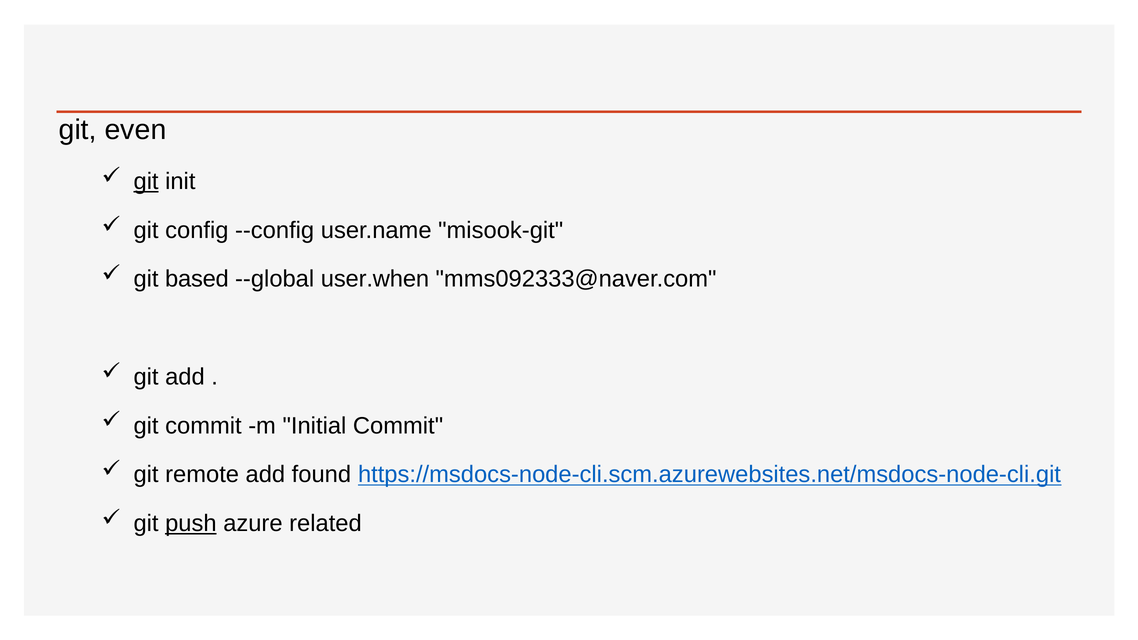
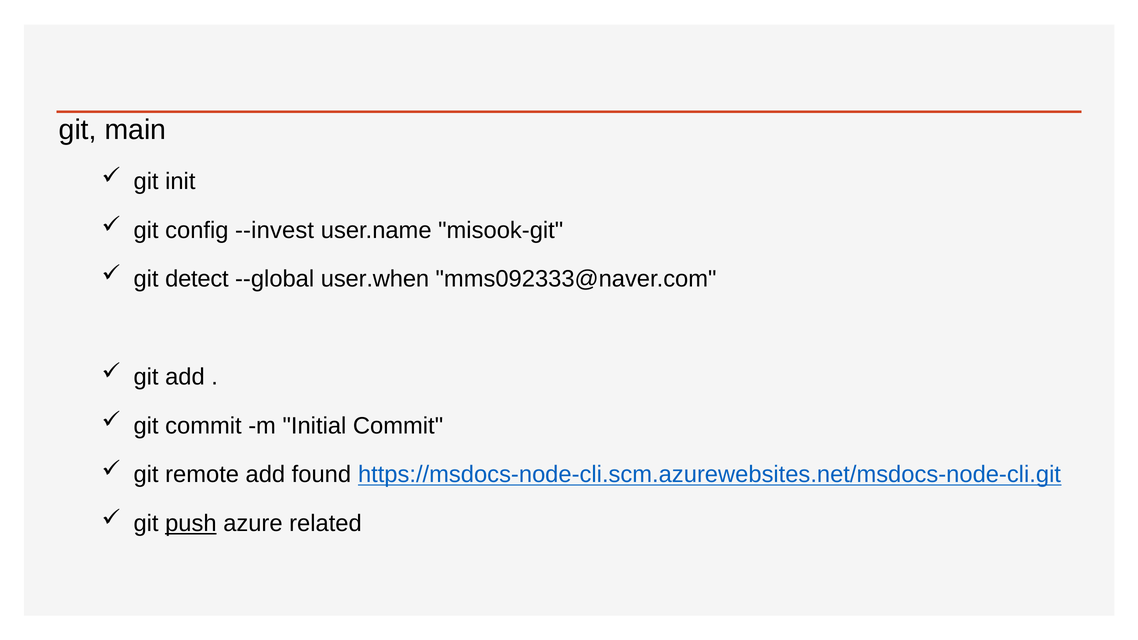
even: even -> main (135, 130)
git underline: present -> none (146, 181)
--config: --config -> --invest (275, 230)
based: based -> detect (197, 279)
